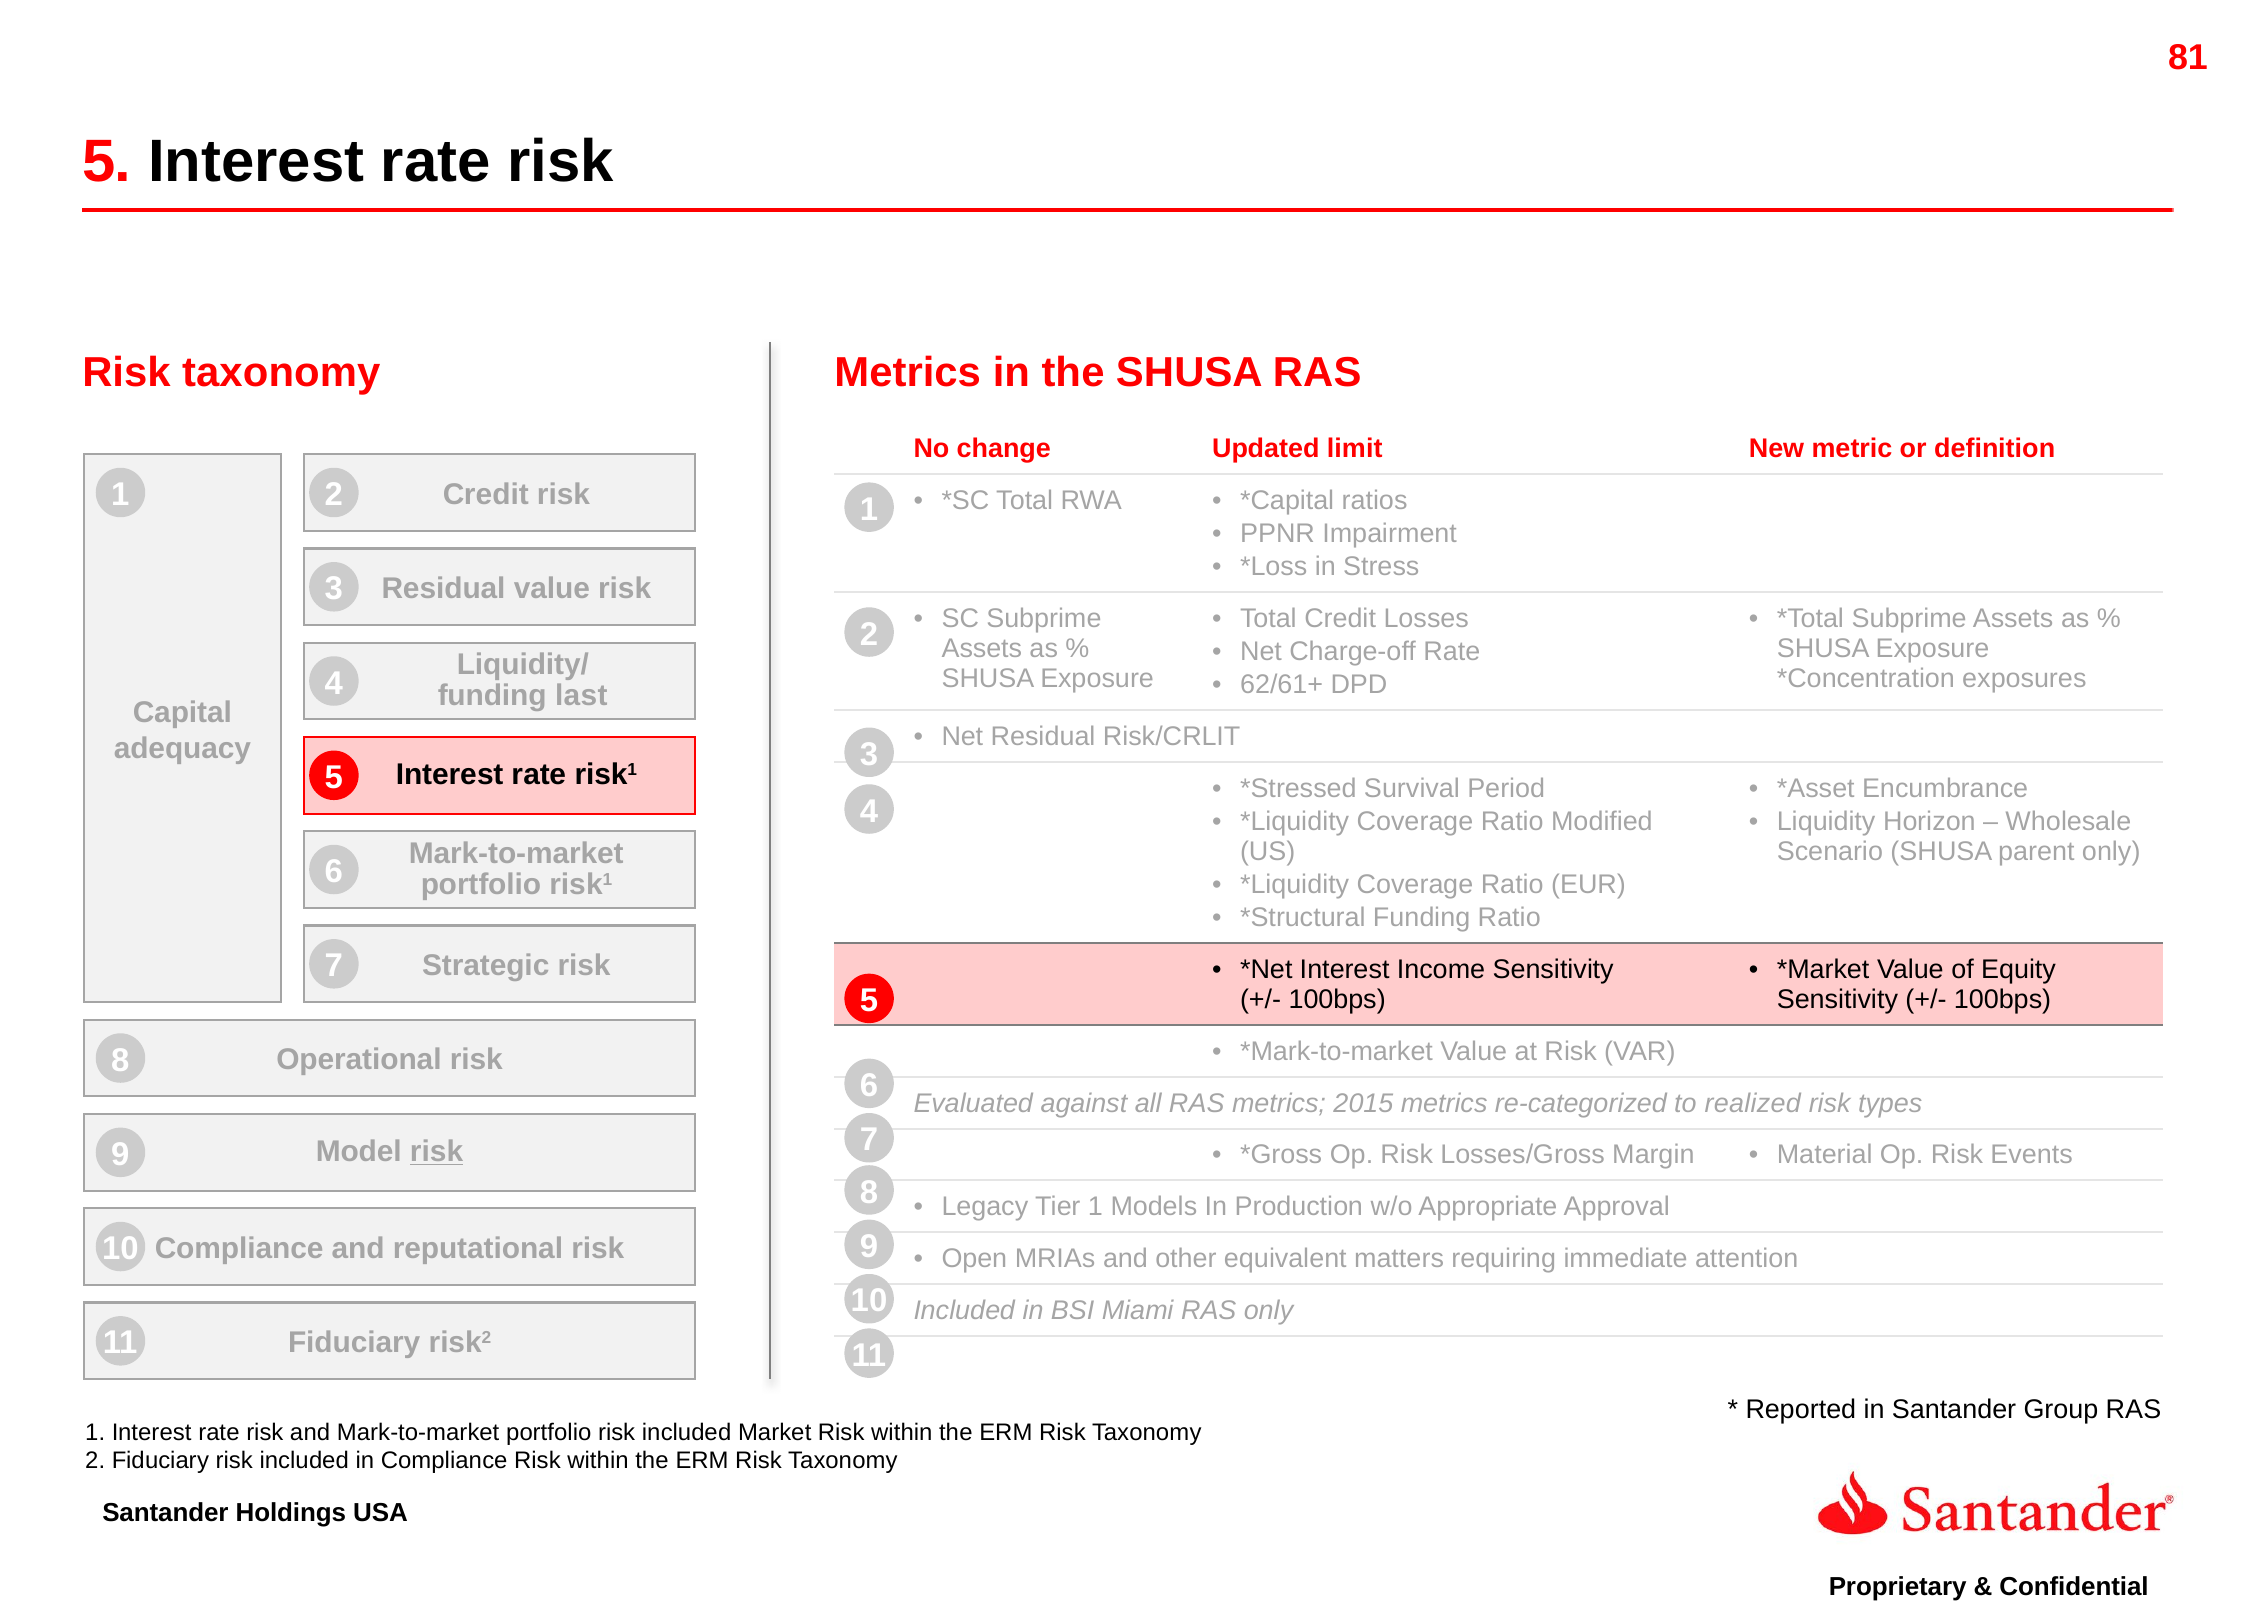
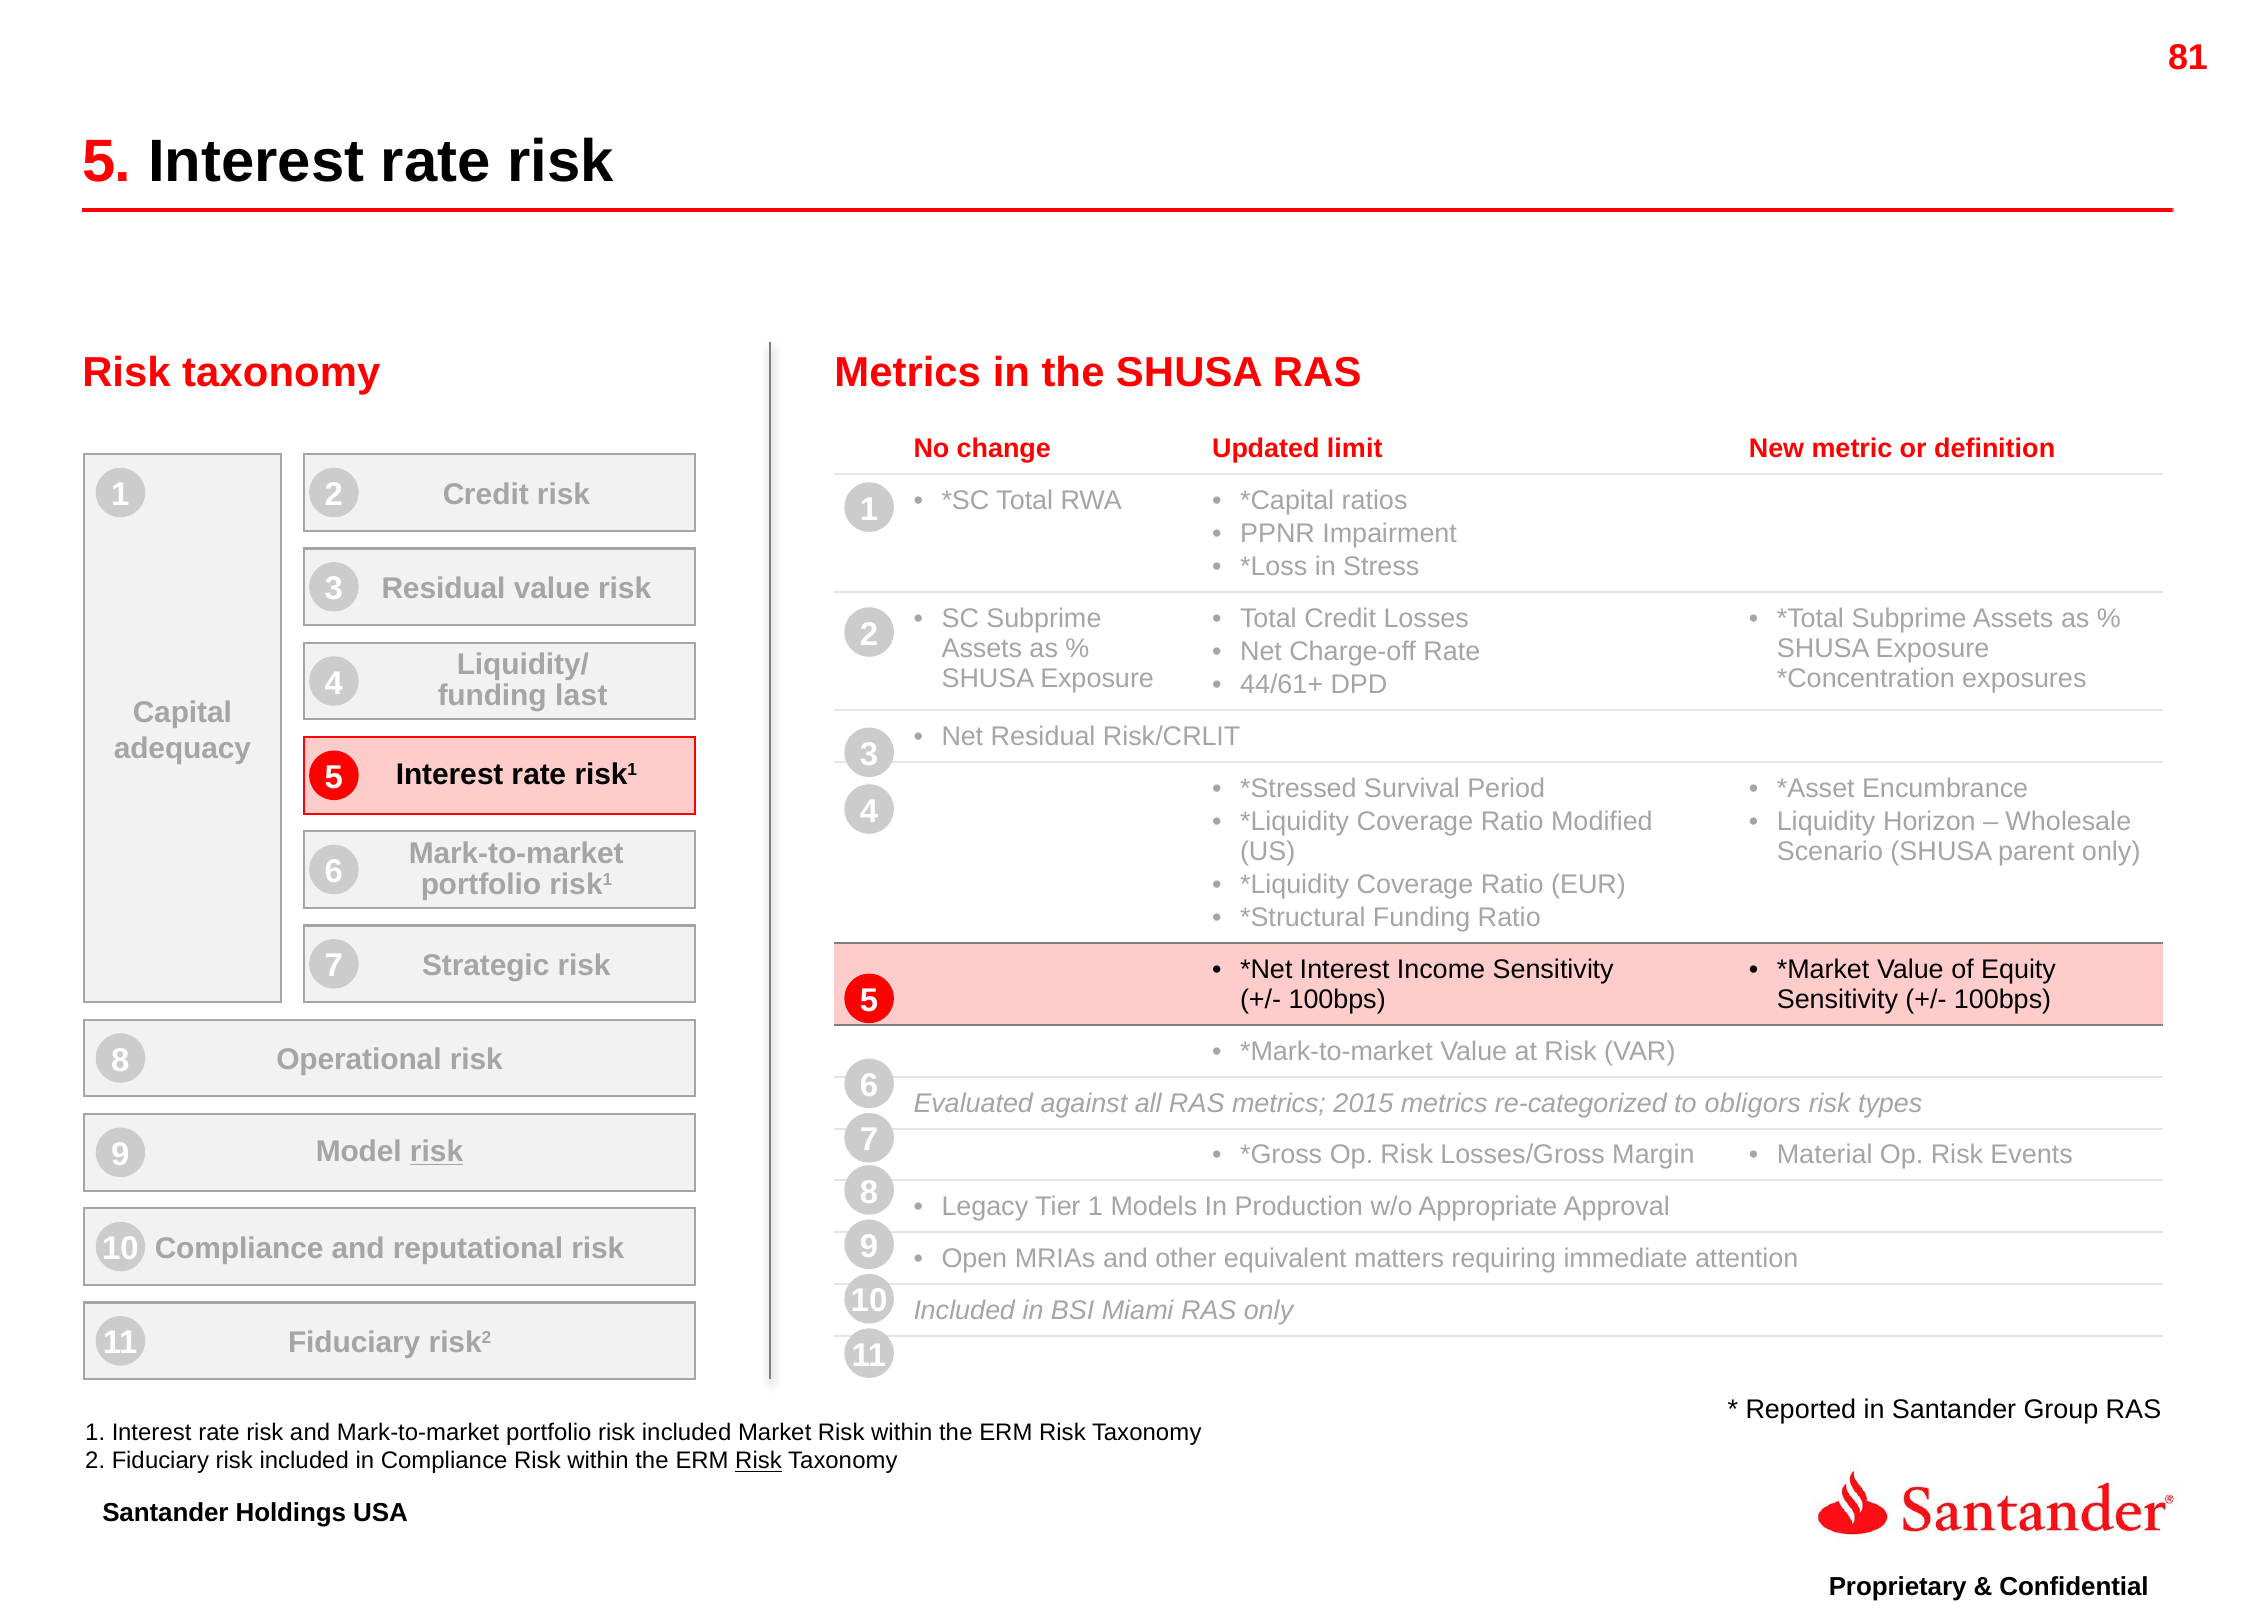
62/61+: 62/61+ -> 44/61+ (1282, 685)
realized: realized -> obligors (1753, 1103)
Risk underline: none -> present (759, 1461)
